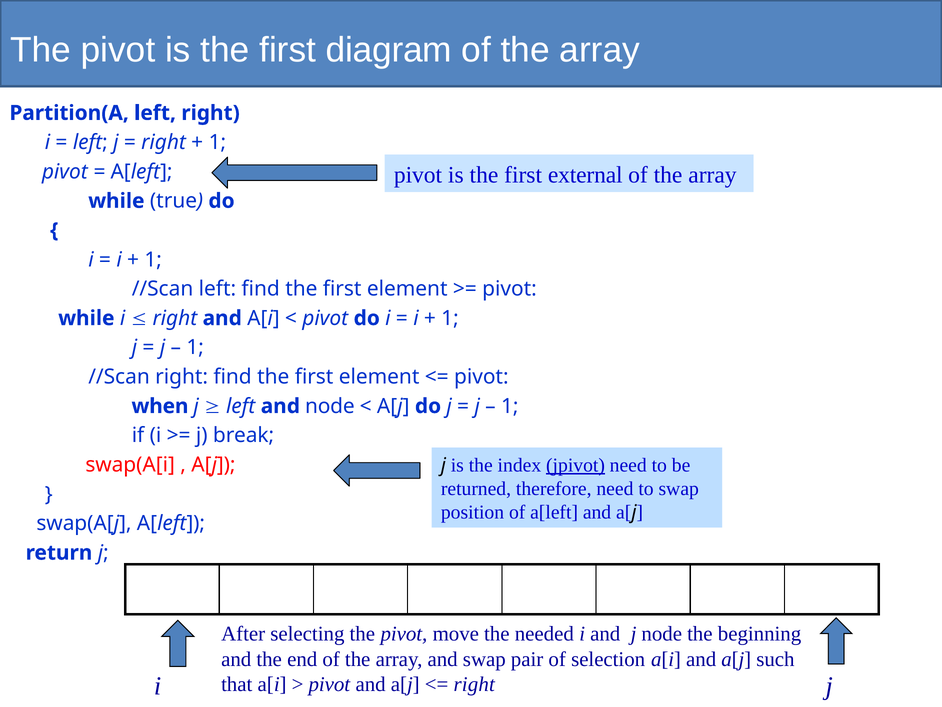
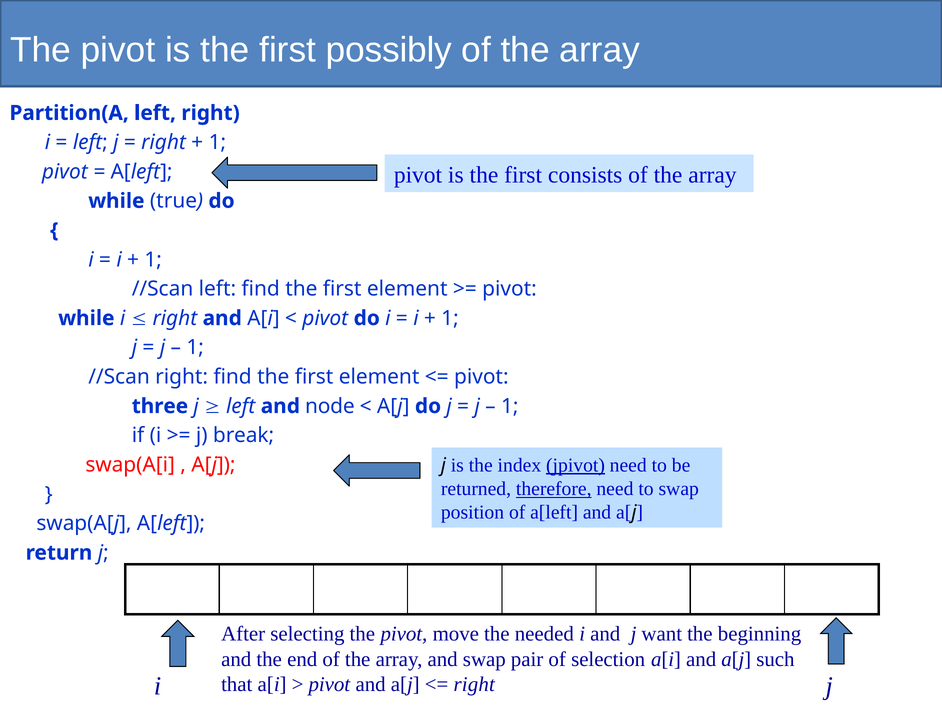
diagram: diagram -> possibly (389, 50)
external: external -> consists (585, 175)
when: when -> three (160, 406)
therefore underline: none -> present (554, 489)
j node: node -> want (662, 634)
